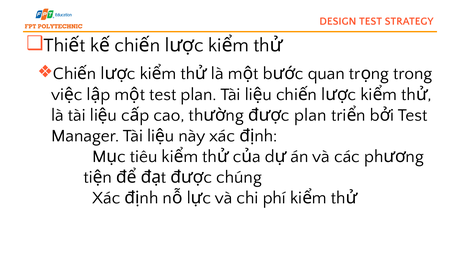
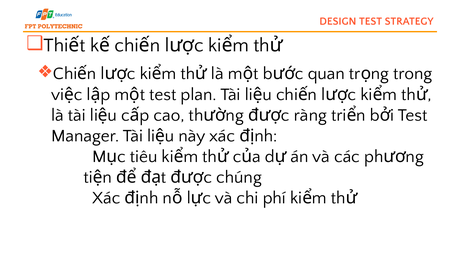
plan: plan -> ràng (310, 115)
